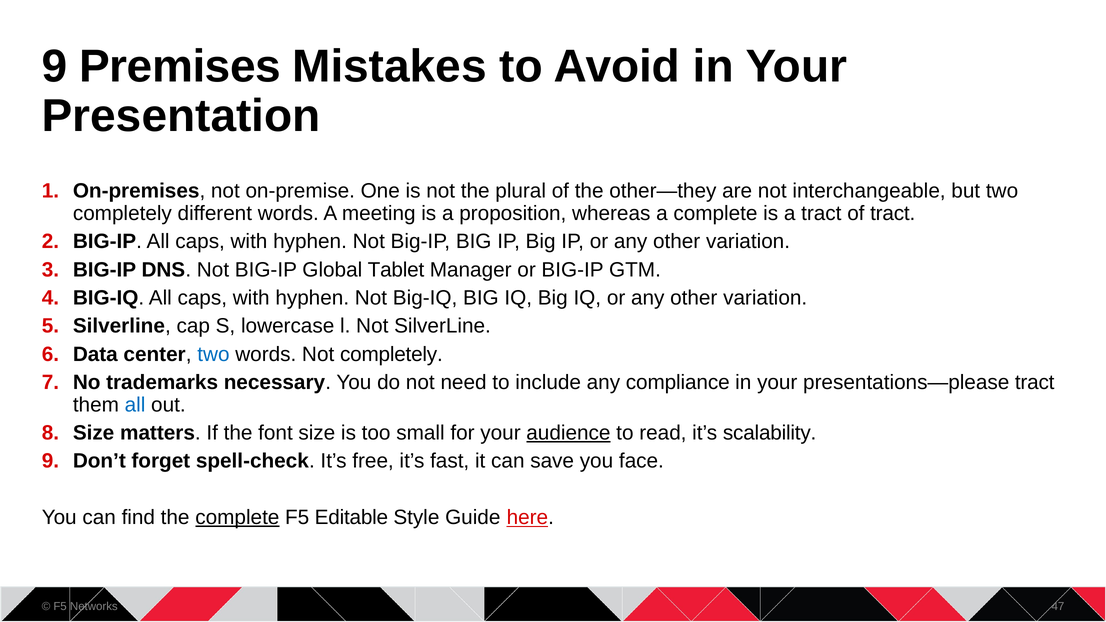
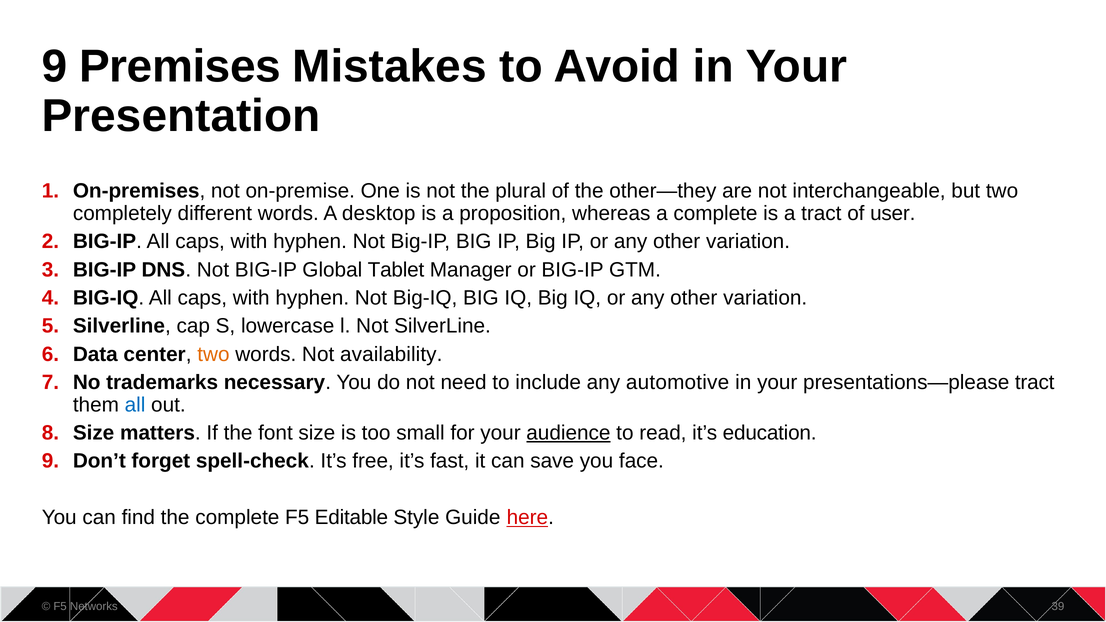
meeting: meeting -> desktop (379, 213)
of tract: tract -> user (893, 213)
two colour: blue -> orange (213, 354)
Not completely: completely -> availability (391, 354)
compliance: compliance -> automotive (678, 382)
scalability: scalability -> education (770, 433)
complete underline: present -> none (237, 517)
47: 47 -> 39 (1058, 606)
